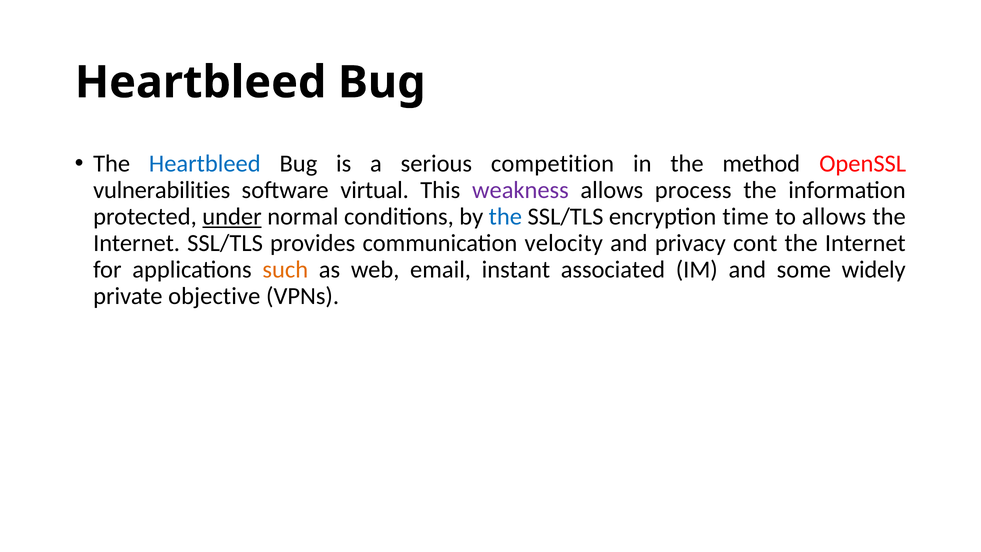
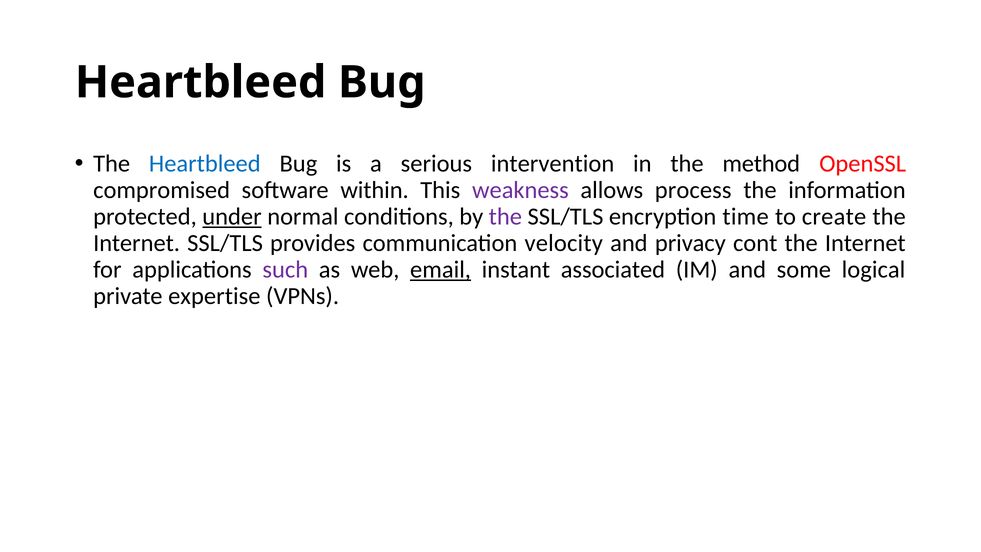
competition: competition -> intervention (553, 164)
vulnerabilities: vulnerabilities -> compromised (162, 190)
virtual: virtual -> within (375, 190)
the colour: blue -> purple (505, 217)
to allows: allows -> create (834, 217)
such colour: orange -> purple (285, 270)
email underline: none -> present (441, 270)
widely: widely -> logical (874, 270)
objective: objective -> expertise (214, 296)
